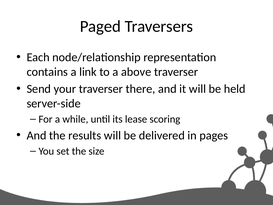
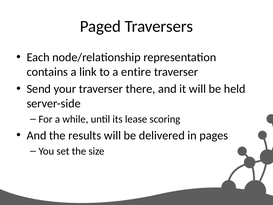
above: above -> entire (136, 72)
